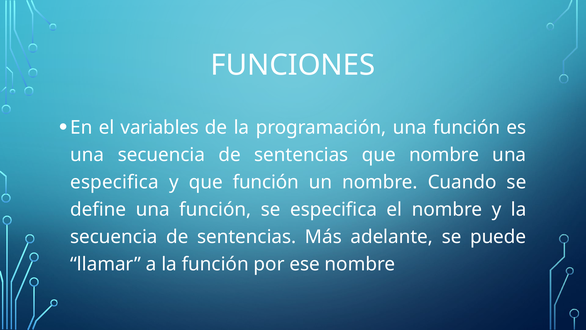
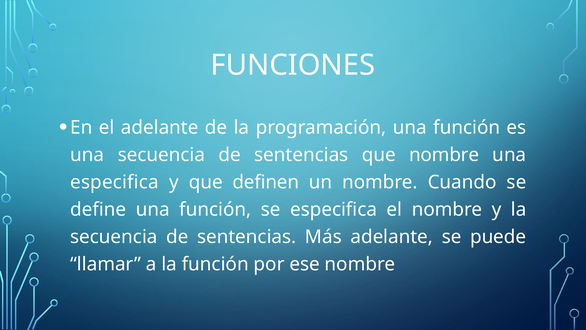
el variables: variables -> adelante (160, 128)
que función: función -> definen (266, 182)
